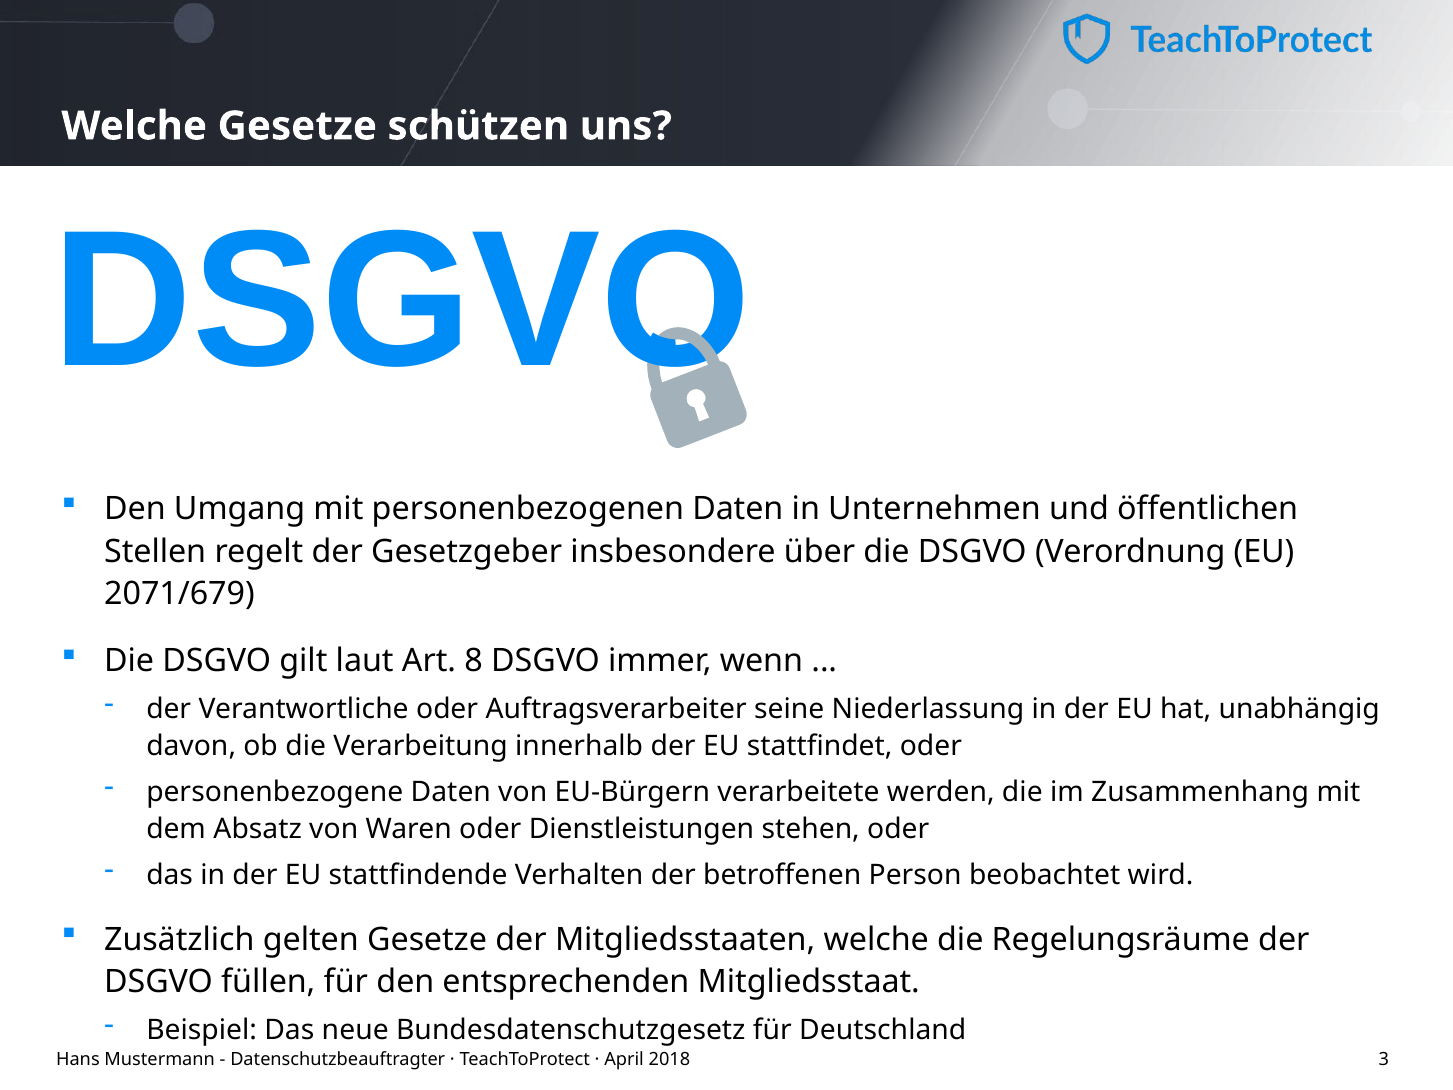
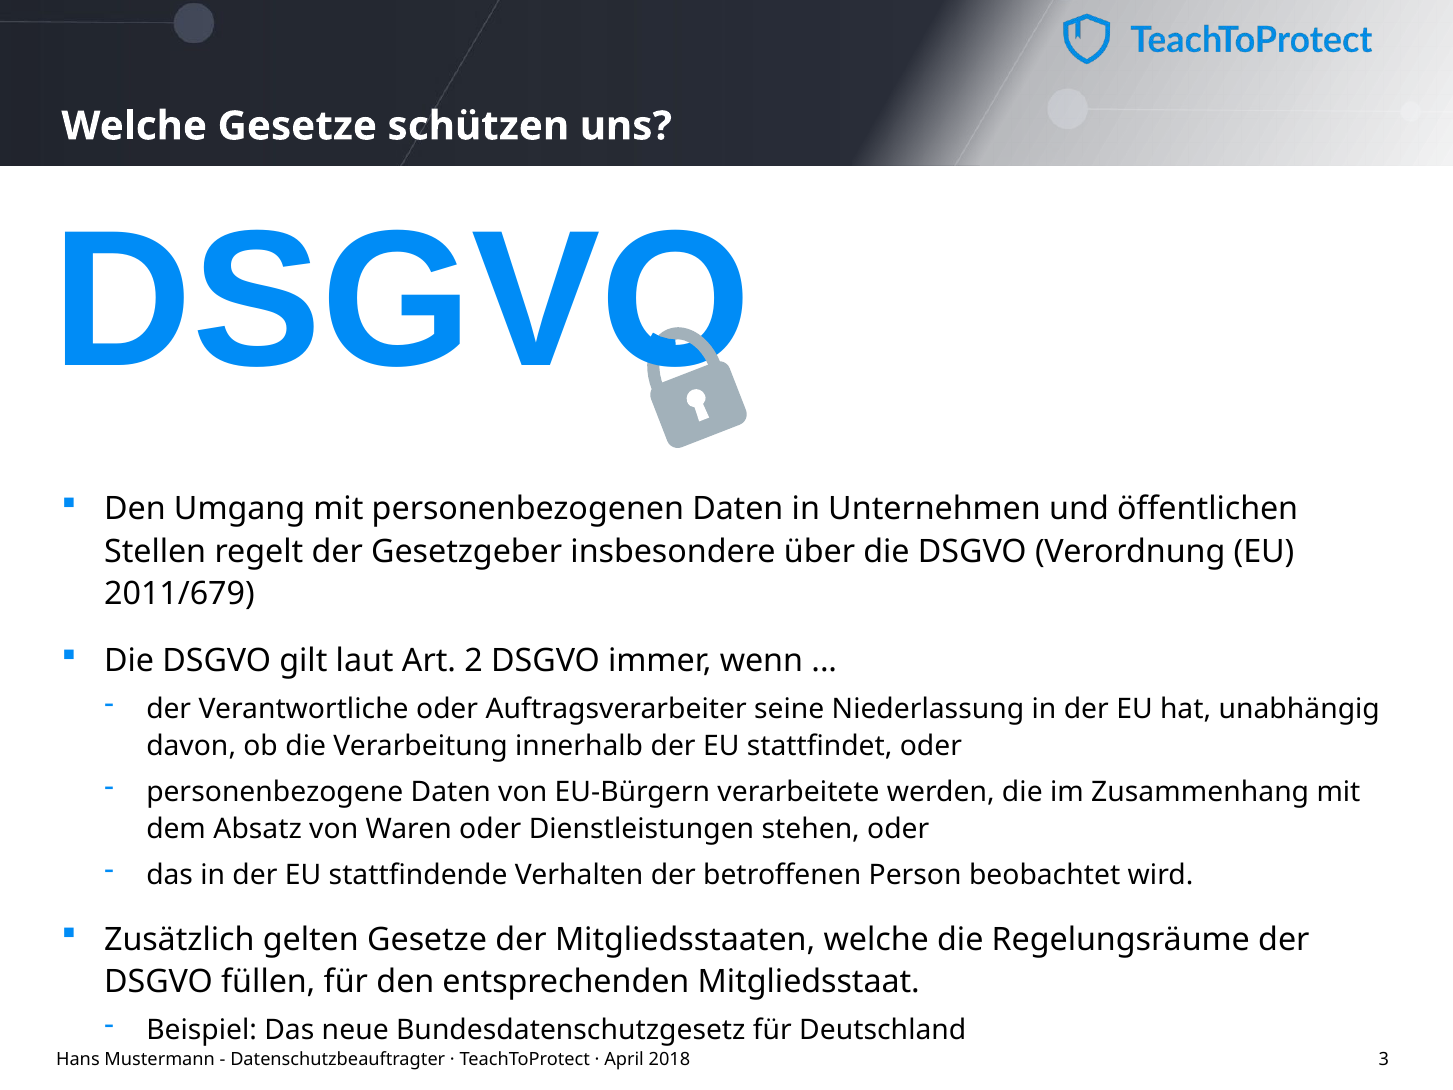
2071/679: 2071/679 -> 2011/679 (179, 594)
8: 8 -> 2 (474, 661)
